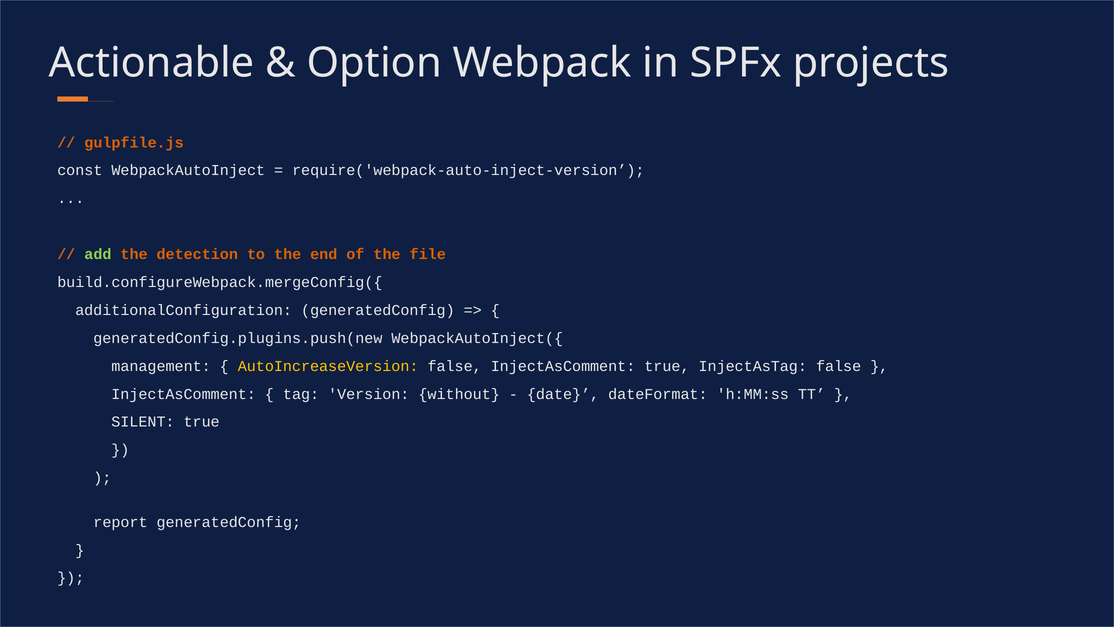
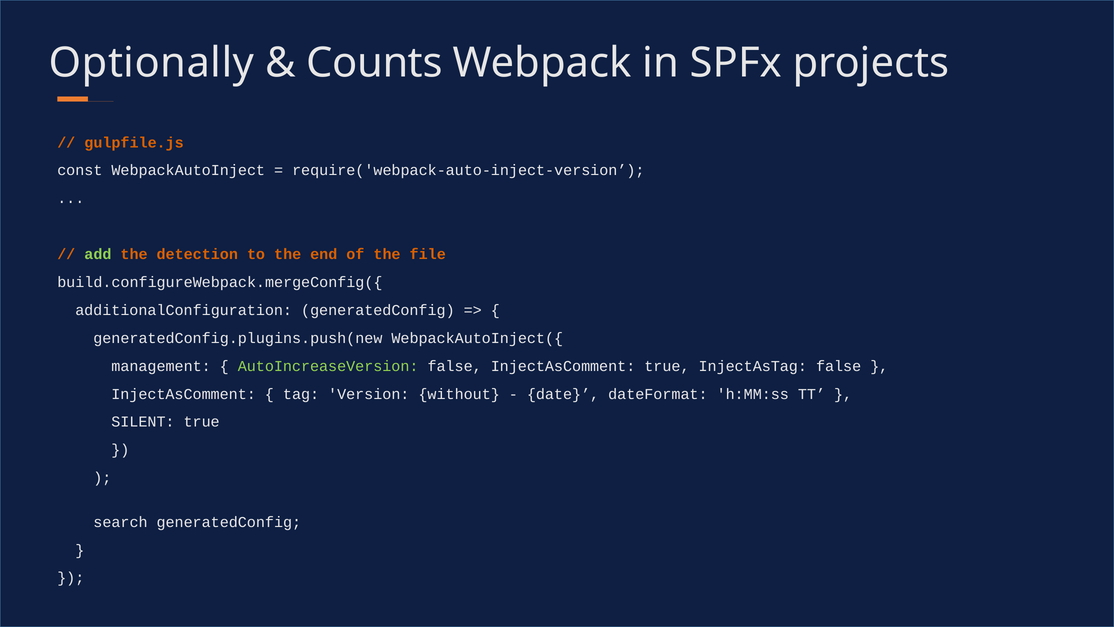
Actionable: Actionable -> Optionally (151, 63)
Option: Option -> Counts (375, 63)
AutoIncreaseVersion colour: yellow -> light green (328, 366)
report: report -> search (120, 522)
